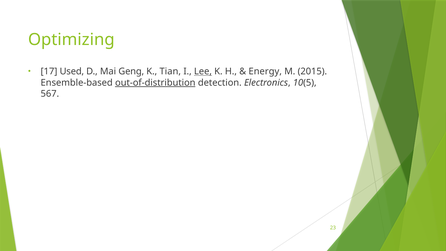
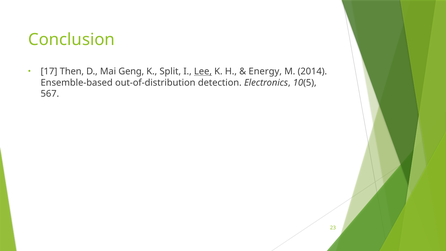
Optimizing: Optimizing -> Conclusion (72, 40)
Used: Used -> Then (72, 71)
Tian: Tian -> Split (170, 71)
2015: 2015 -> 2014 (312, 71)
out-of-distribution underline: present -> none (155, 83)
